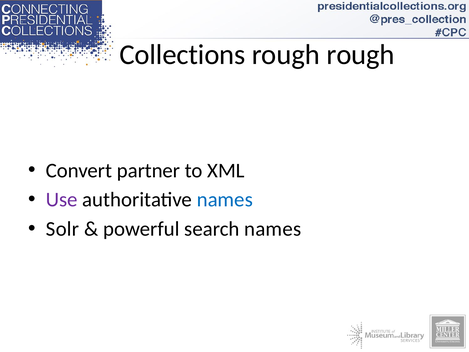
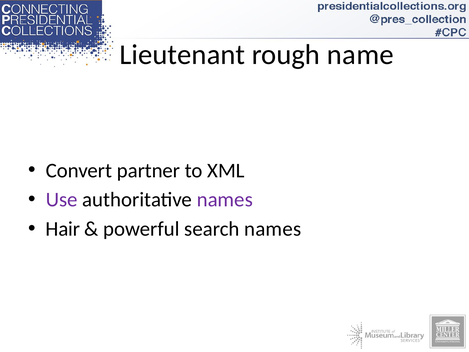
Collections: Collections -> Lieutenant (182, 55)
rough rough: rough -> name (360, 55)
names colour: blue -> purple (225, 200)
Solr: Solr -> Hair (63, 229)
